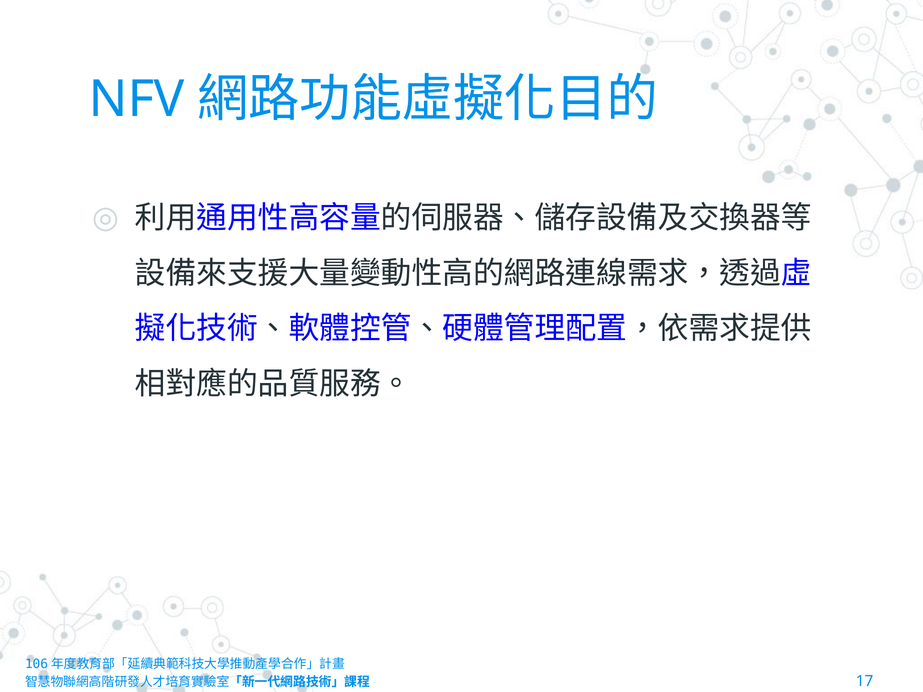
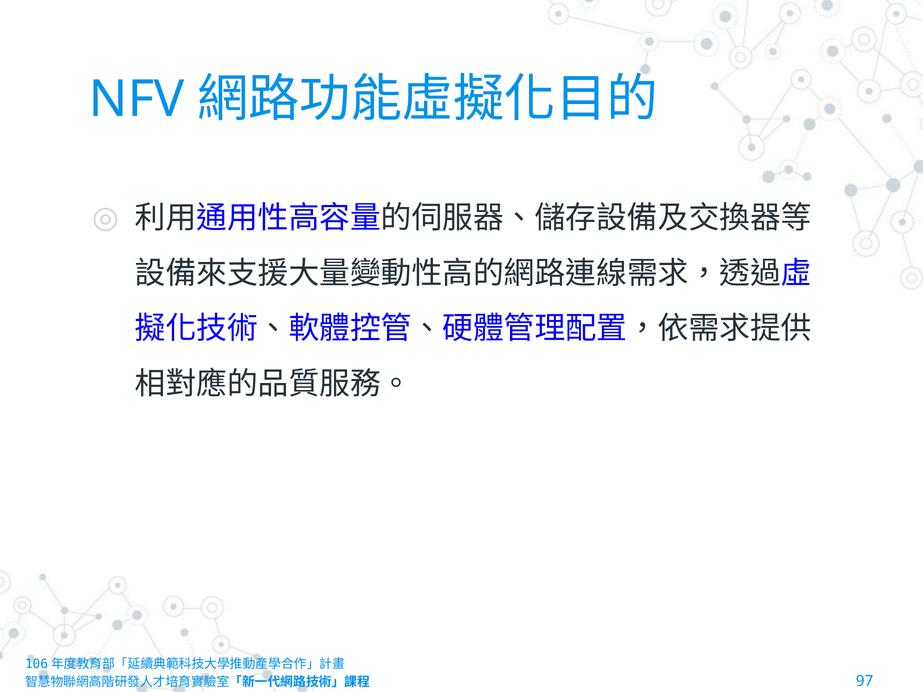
17: 17 -> 97 (865, 681)
